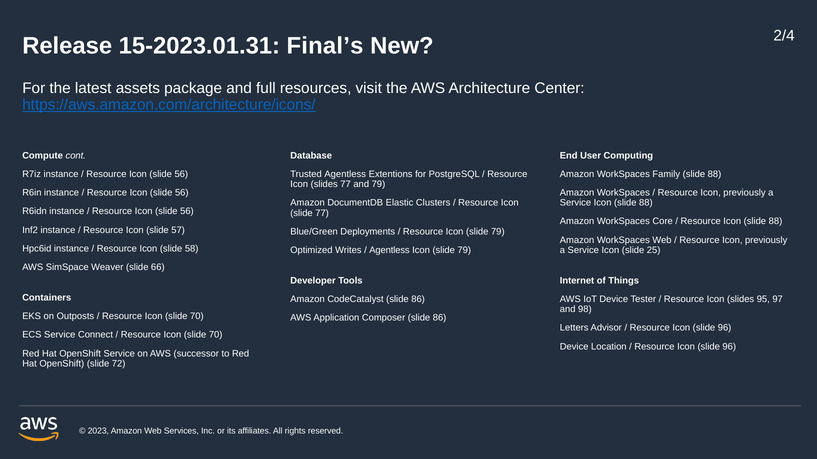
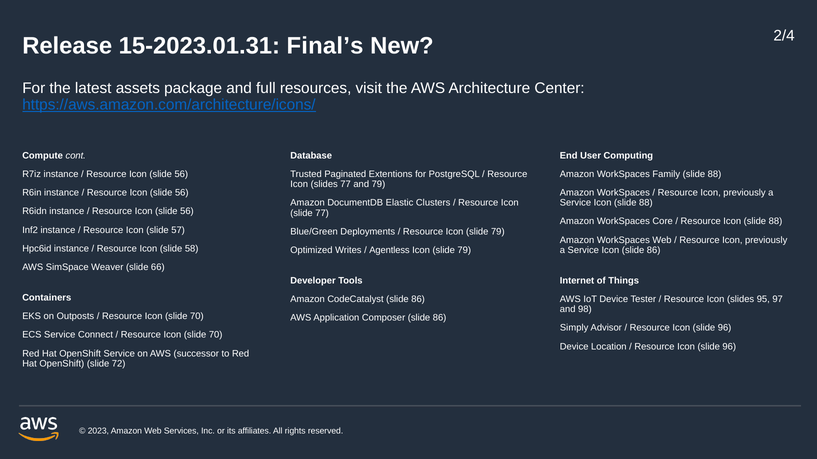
Trusted Agentless: Agentless -> Paginated (345, 174)
Icon slide 25: 25 -> 86 (654, 250)
Letters: Letters -> Simply (574, 328)
